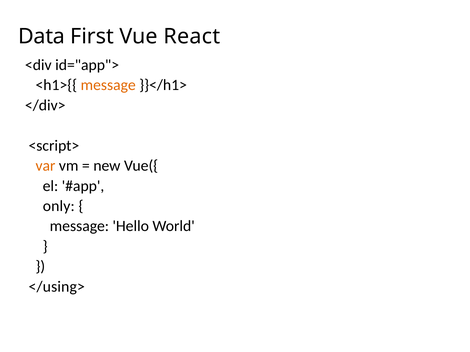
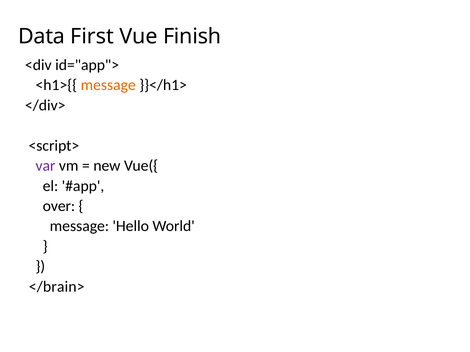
React: React -> Finish (192, 37)
var colour: orange -> purple (46, 166)
only: only -> over (59, 206)
</using>: </using> -> </brain> (57, 287)
